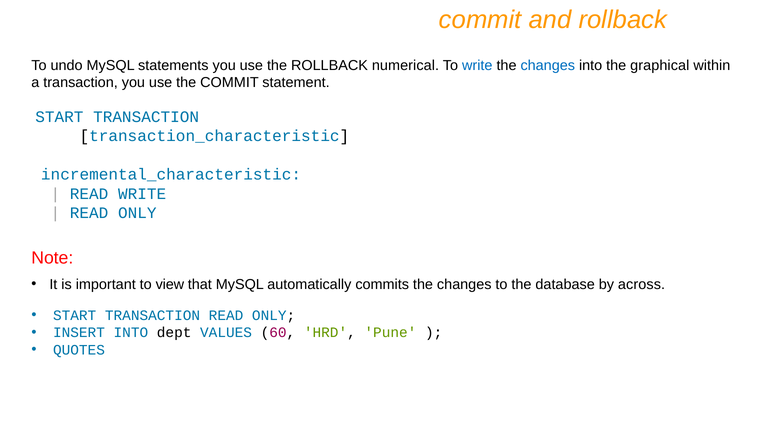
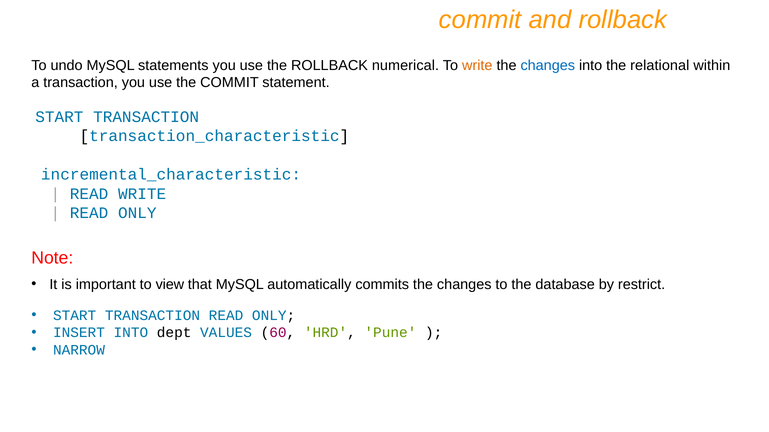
write colour: blue -> orange (477, 65)
graphical: graphical -> relational (660, 65)
across: across -> restrict (642, 285)
QUOTES: QUOTES -> NARROW (79, 350)
